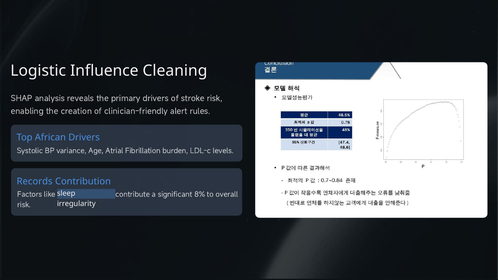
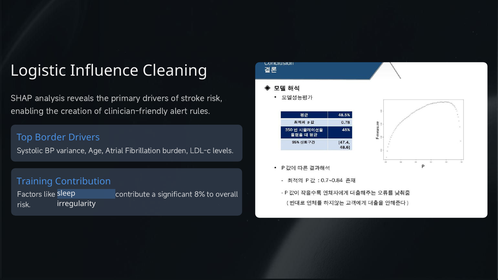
African: African -> Border (50, 138)
Records: Records -> Training (35, 181)
